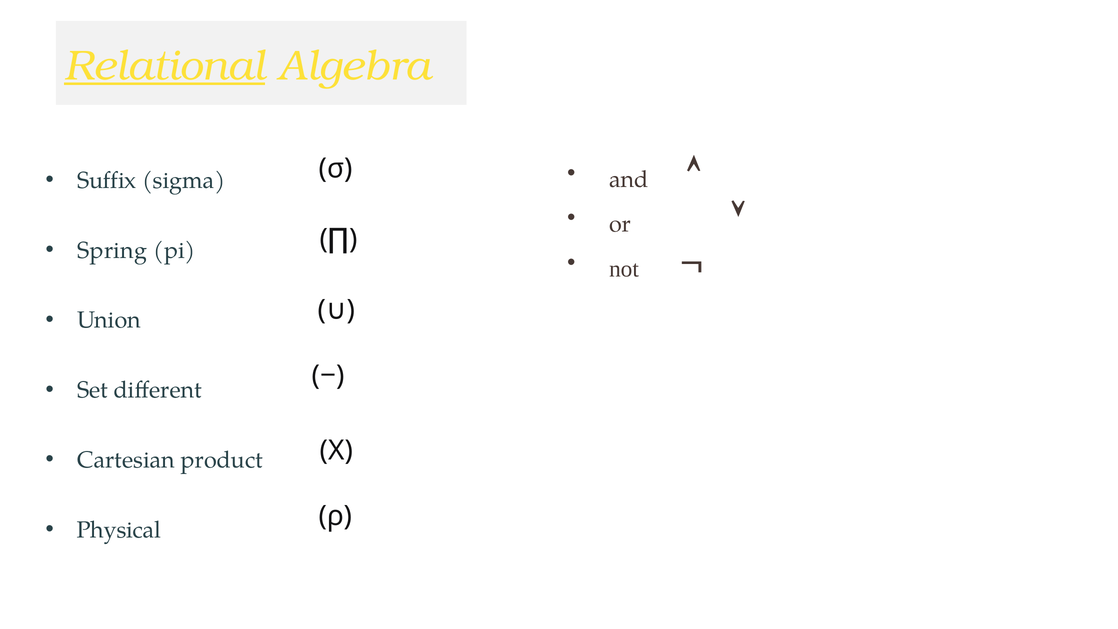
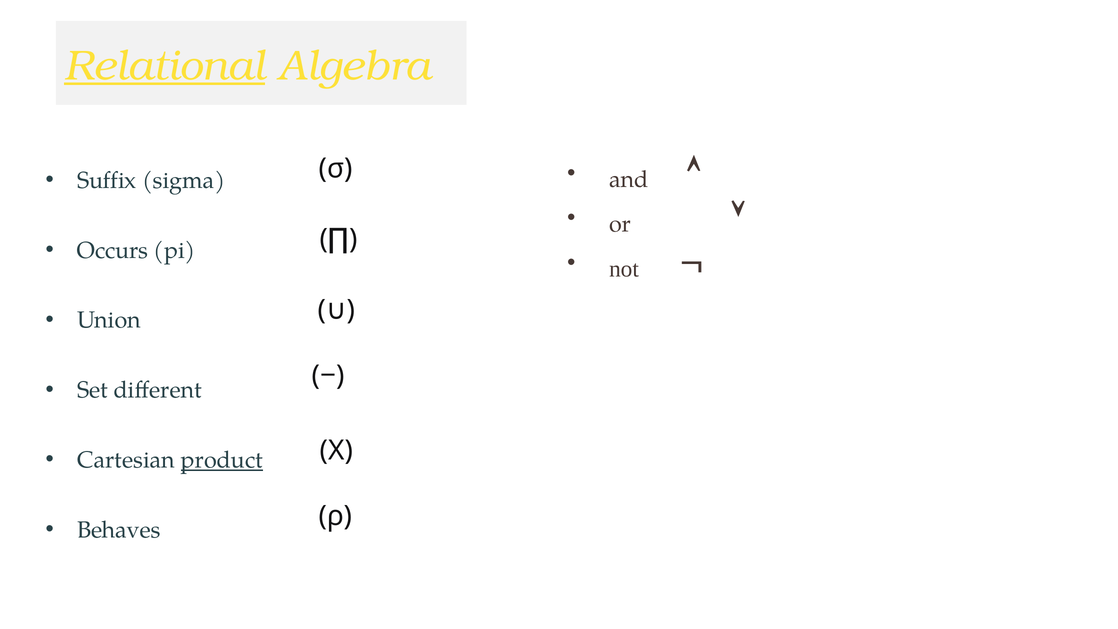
Spring: Spring -> Occurs (112, 250)
product underline: none -> present (222, 460)
Physical: Physical -> Behaves (119, 530)
